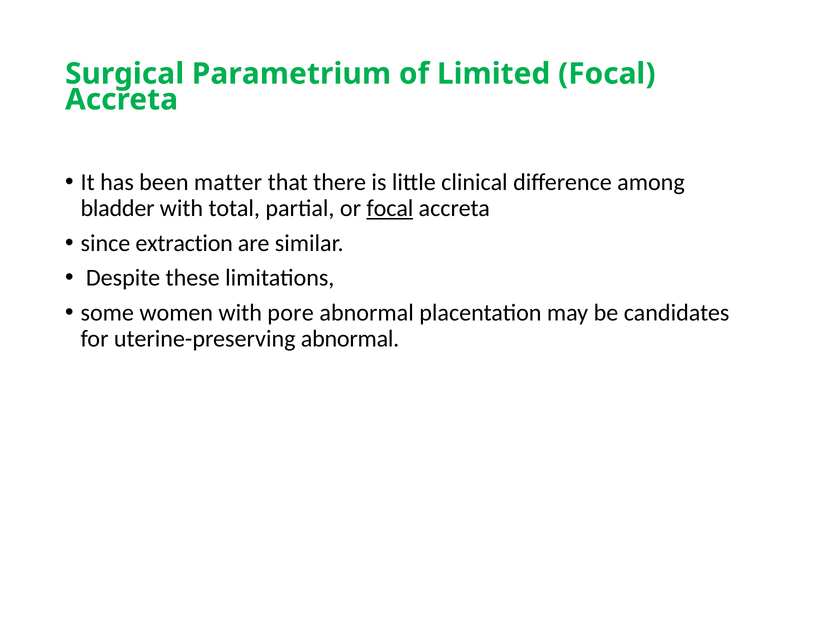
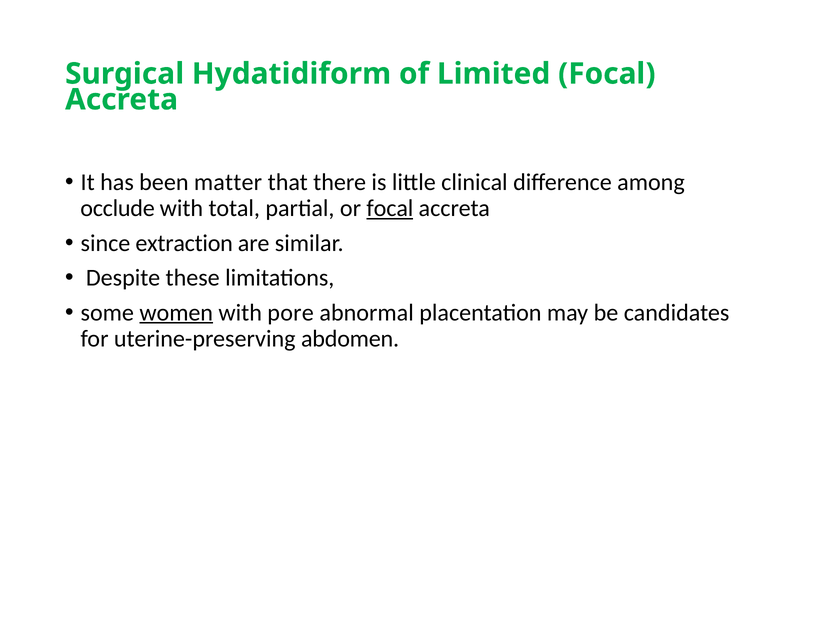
Parametrium: Parametrium -> Hydatidiform (291, 74)
bladder: bladder -> occlude (118, 208)
women underline: none -> present (176, 312)
uterine-preserving abnormal: abnormal -> abdomen (350, 338)
